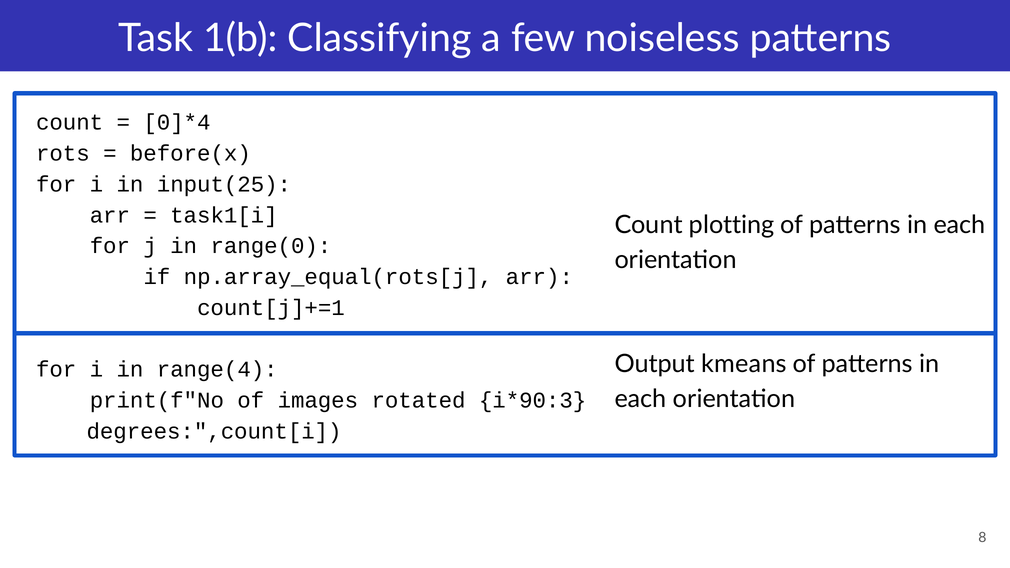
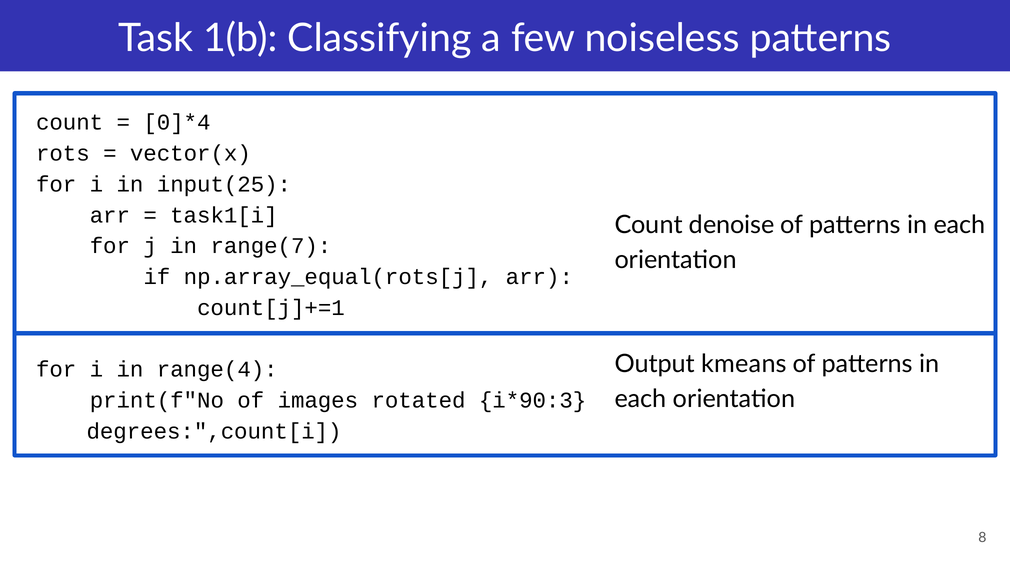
before(x: before(x -> vector(x (190, 153)
plotting: plotting -> denoise (732, 225)
range(0: range(0 -> range(7 (271, 246)
